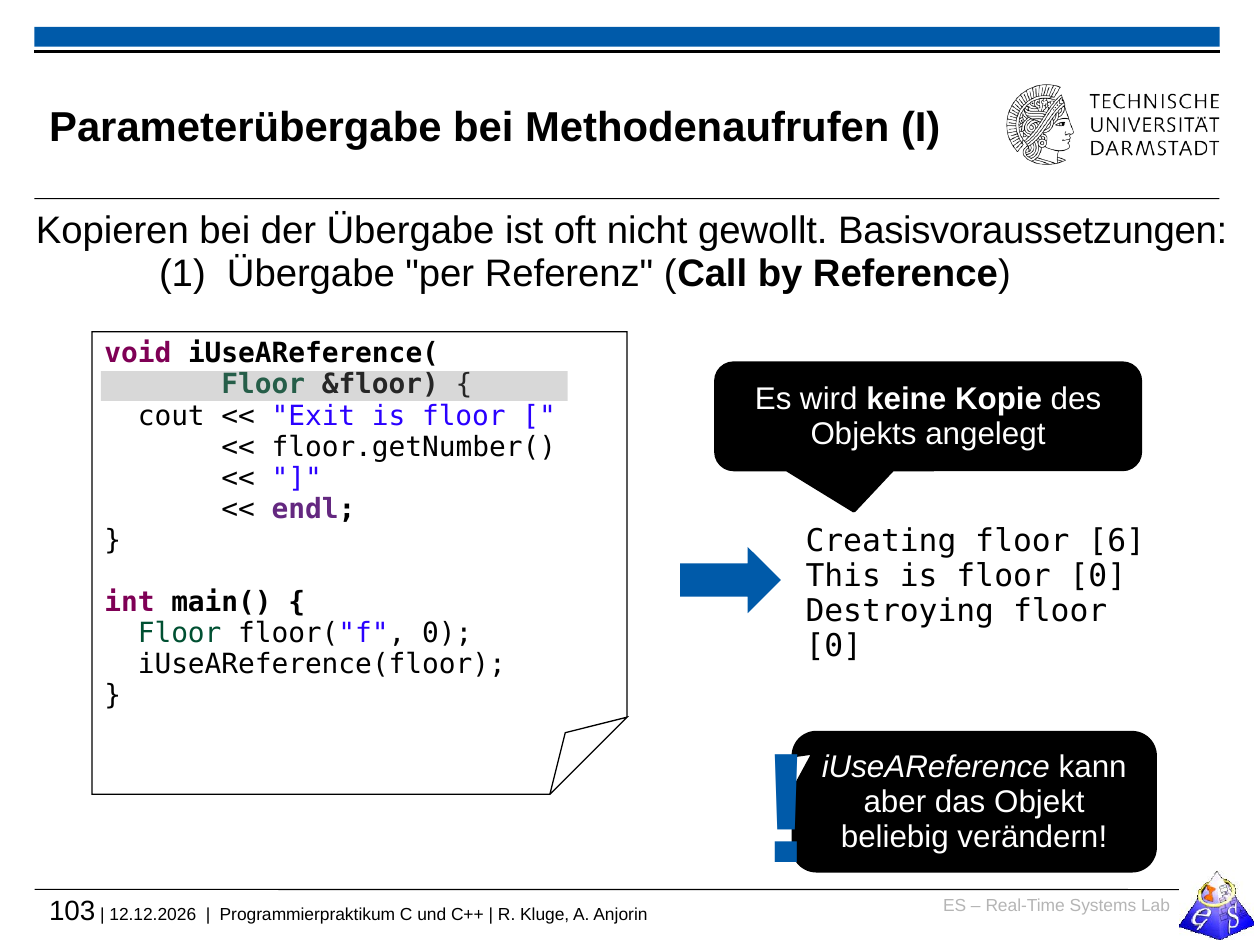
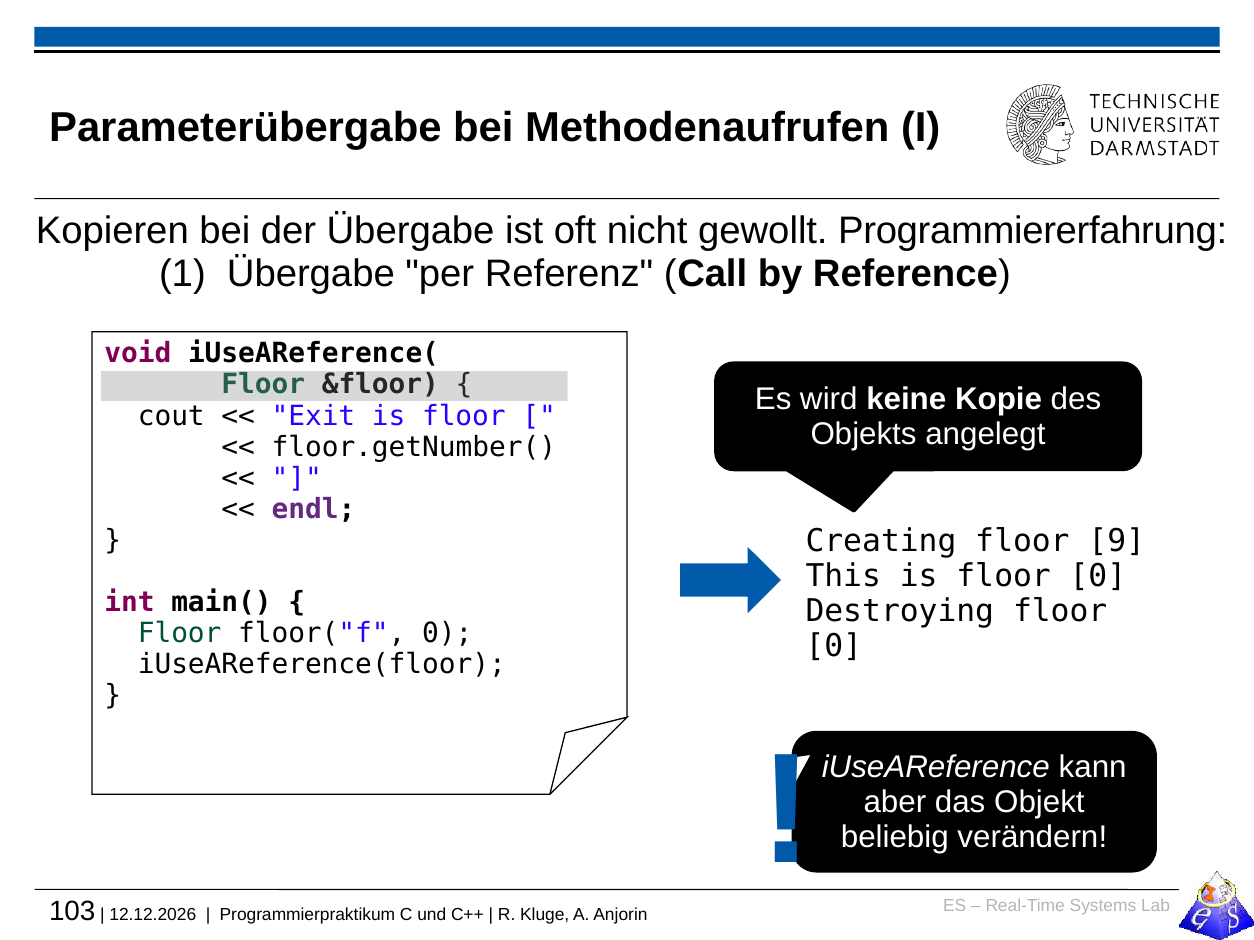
Basisvoraussetzungen: Basisvoraussetzungen -> Programmiererfahrung (1033, 231)
6: 6 -> 9 (1117, 542)
